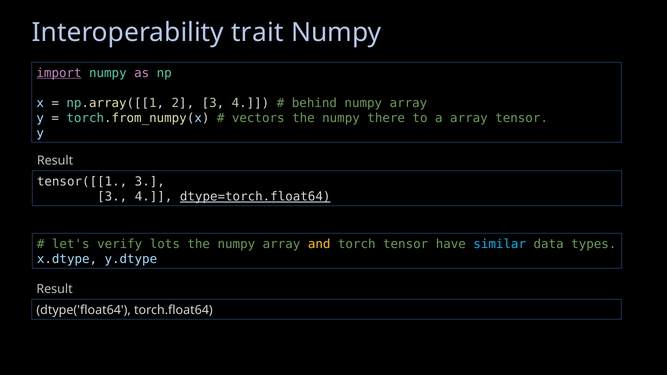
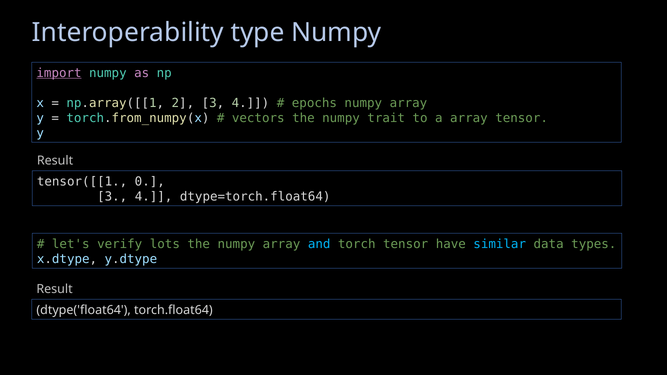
trait: trait -> type (258, 33)
behind: behind -> epochs (314, 103)
there: there -> trait (386, 118)
tensor([[1 3: 3 -> 0 (150, 182)
dtype=torch.float64 underline: present -> none (255, 197)
and colour: yellow -> light blue (319, 244)
